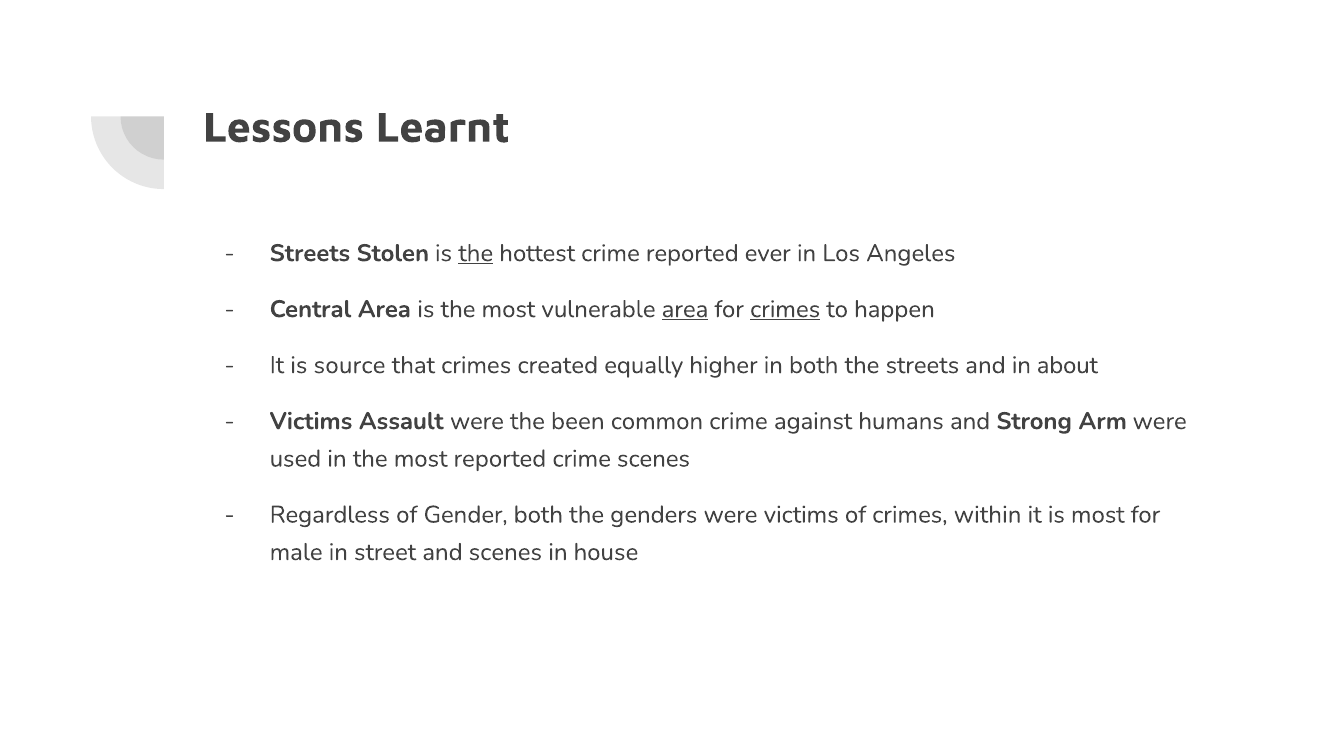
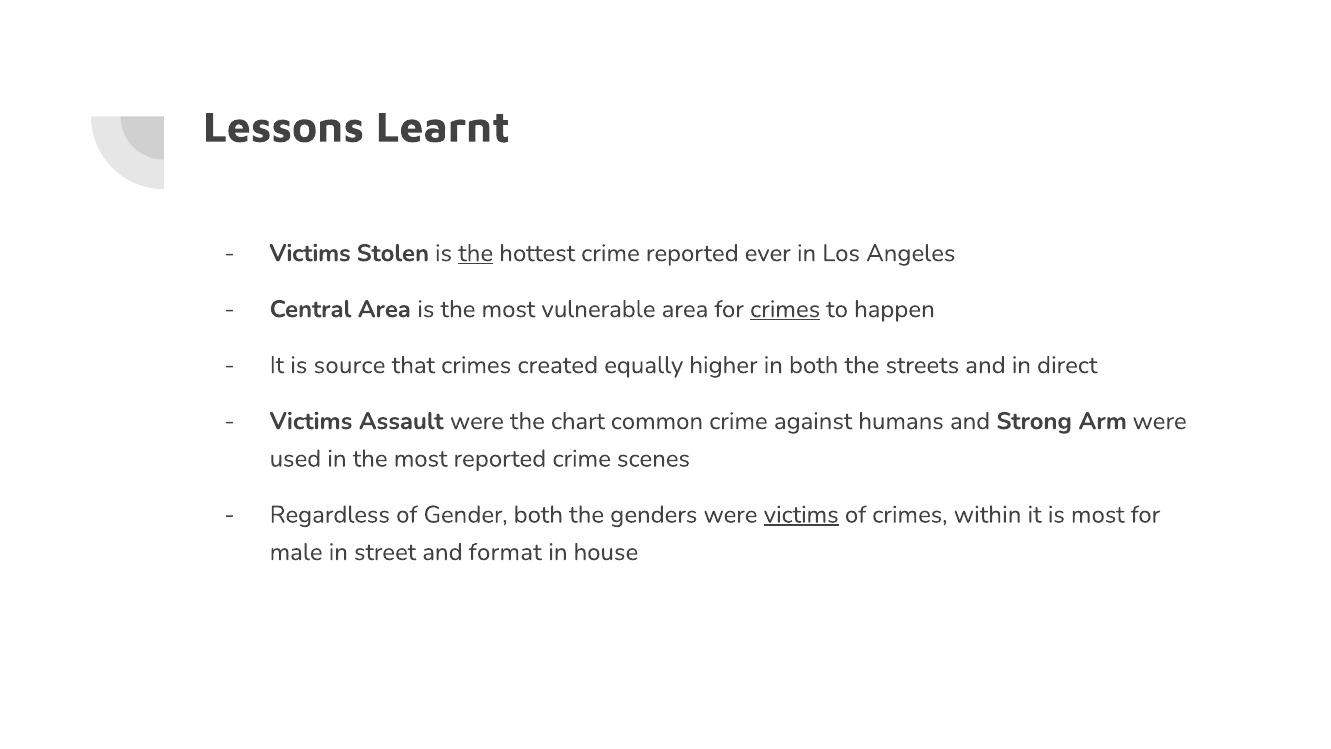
Streets: Streets -> Victims (310, 253)
area underline: present -> none (685, 309)
about: about -> direct (1067, 365)
been: been -> chart (578, 421)
victims underline: none -> present (801, 514)
and scenes: scenes -> format (505, 552)
